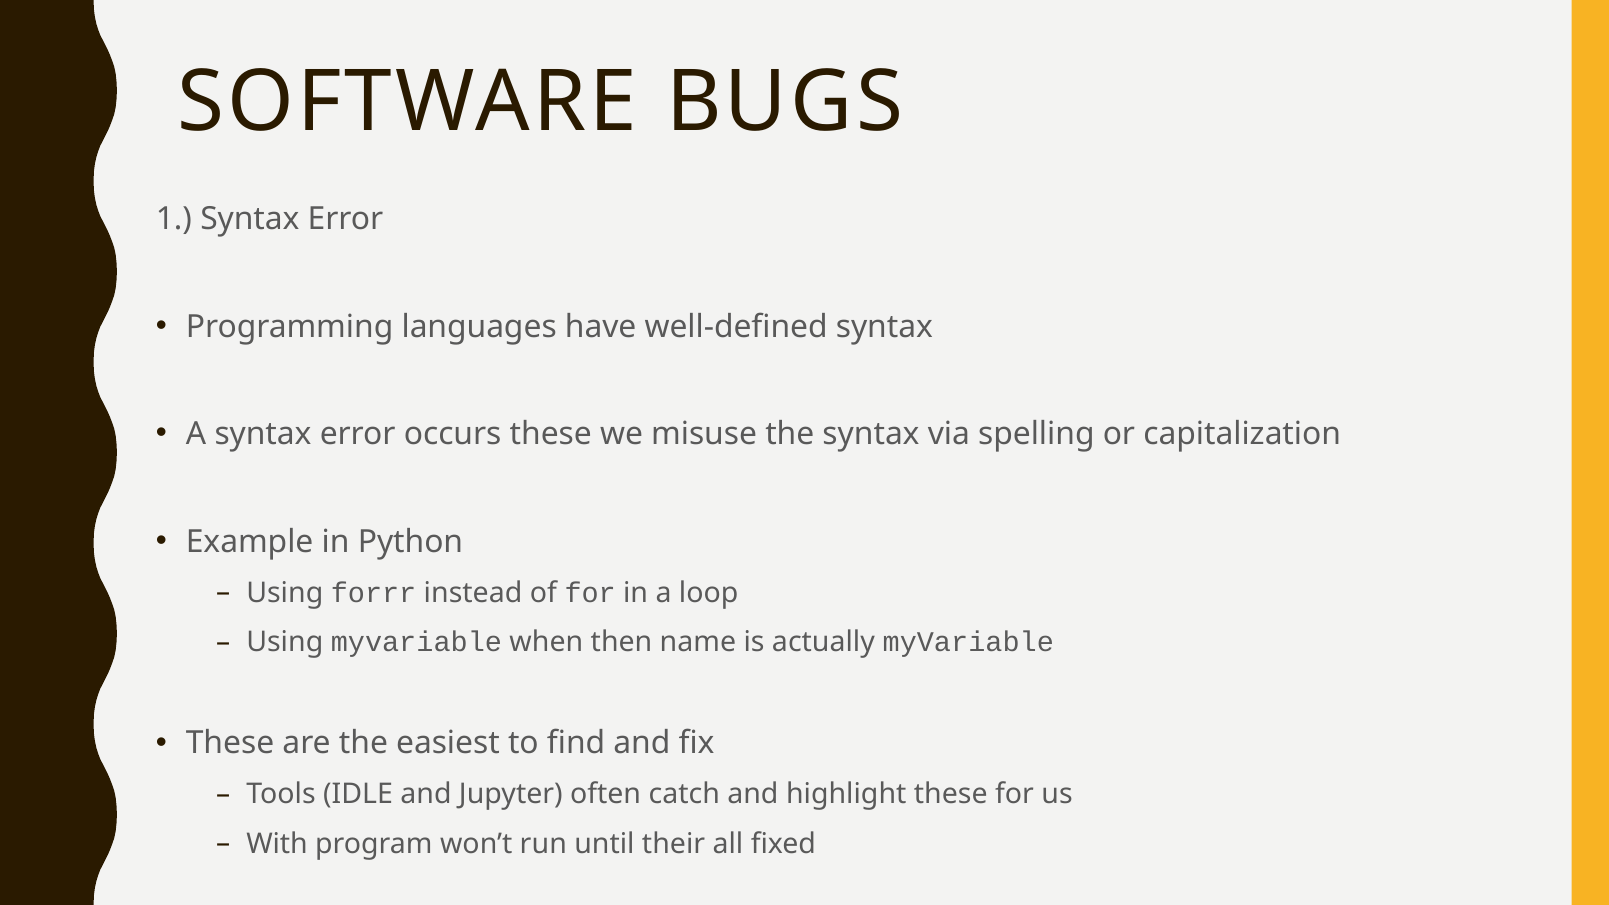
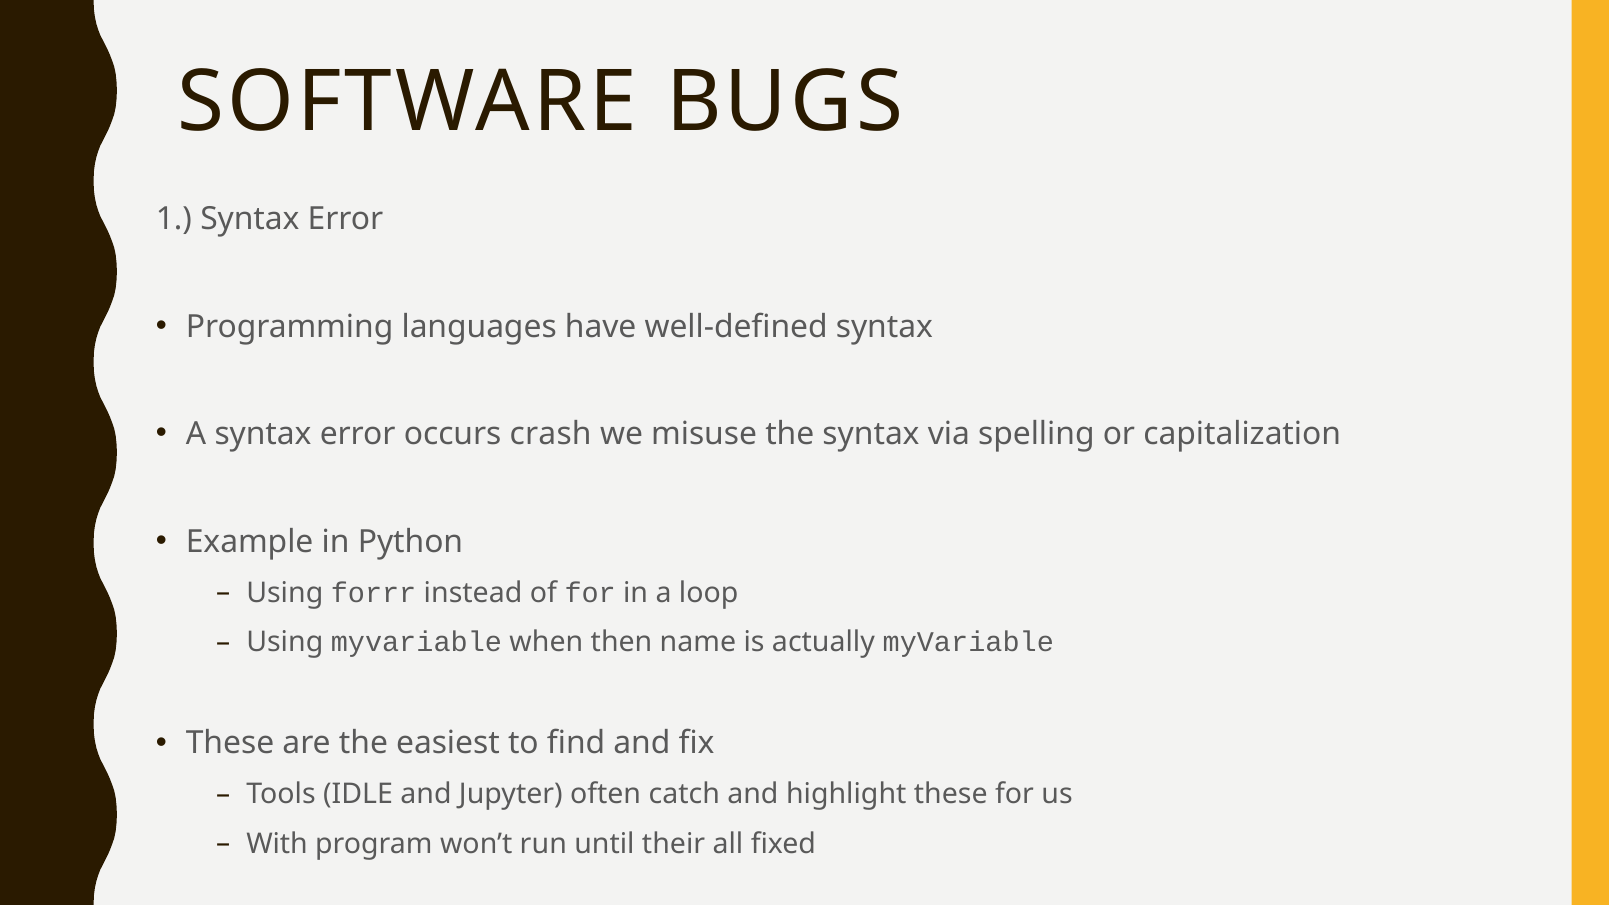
occurs these: these -> crash (551, 434)
